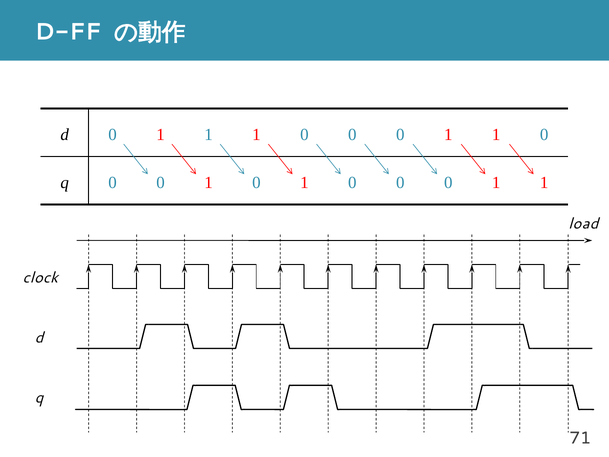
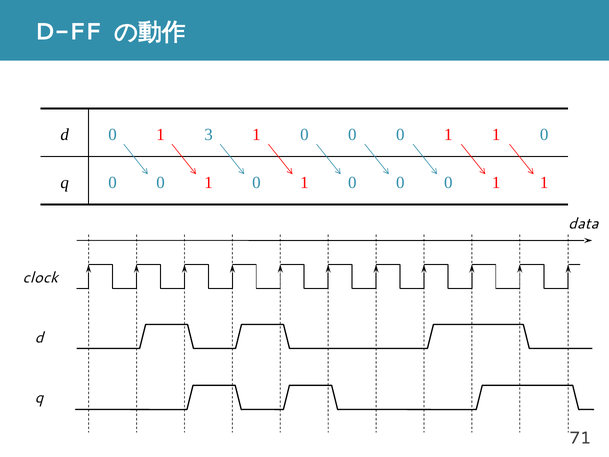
d 0 1 1: 1 -> 3 (209, 134)
load: load -> data (583, 223)
